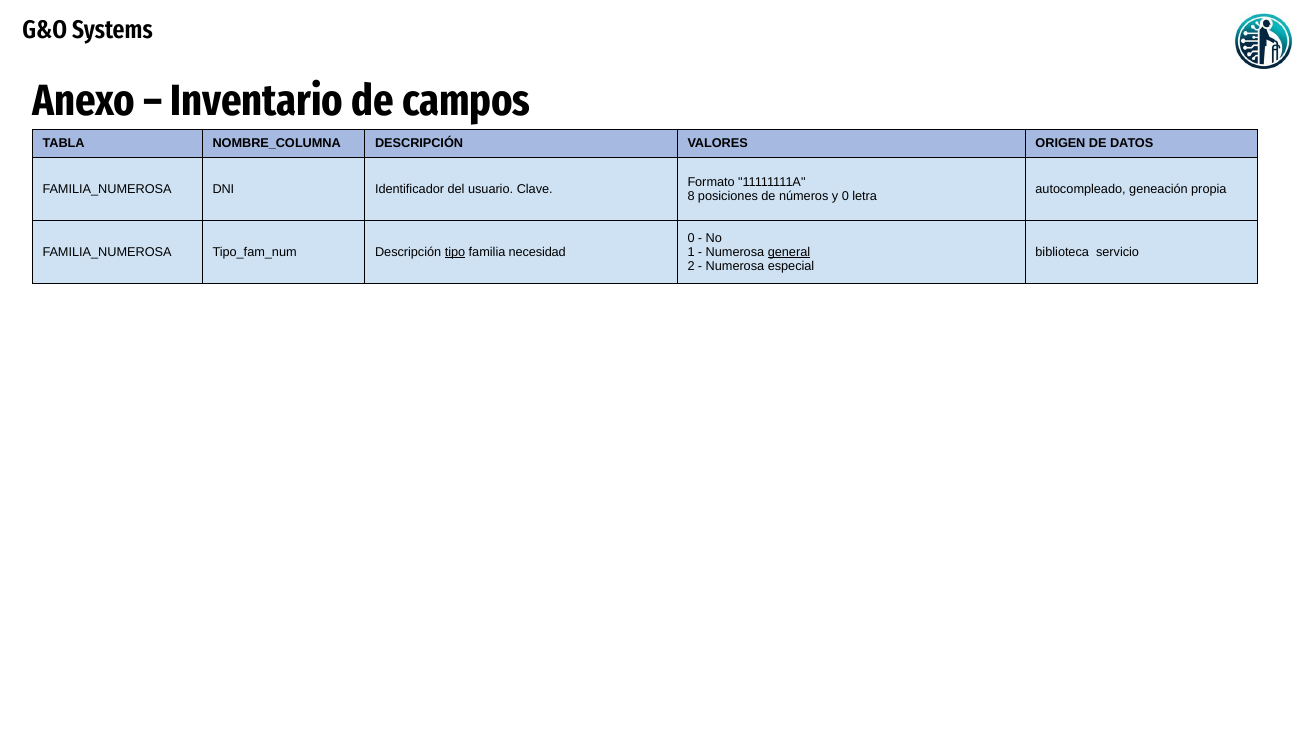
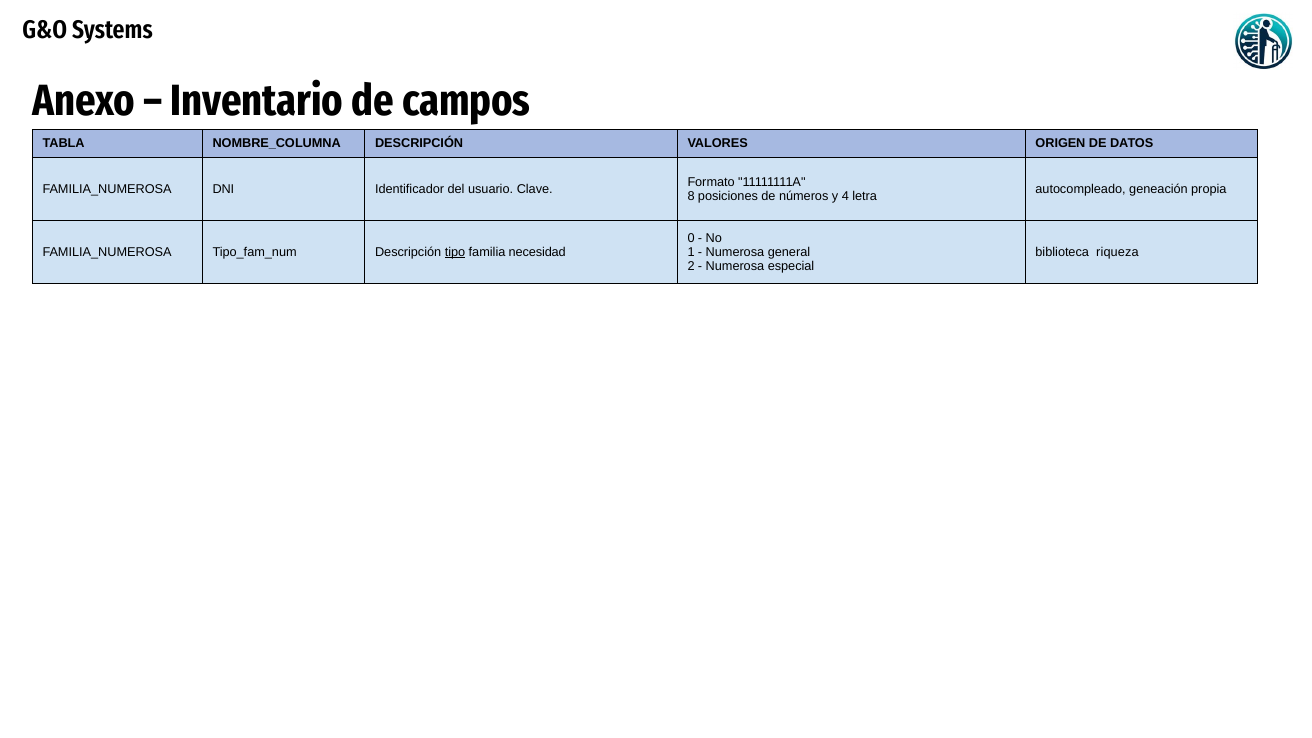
y 0: 0 -> 4 (845, 196)
general underline: present -> none (789, 252)
servicio: servicio -> riqueza (1117, 252)
